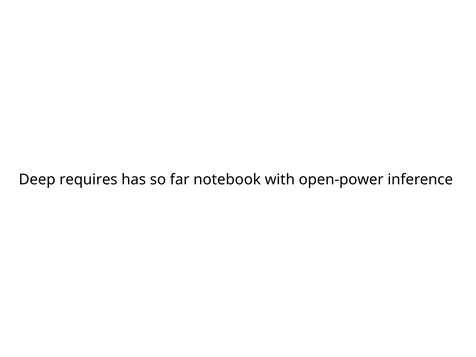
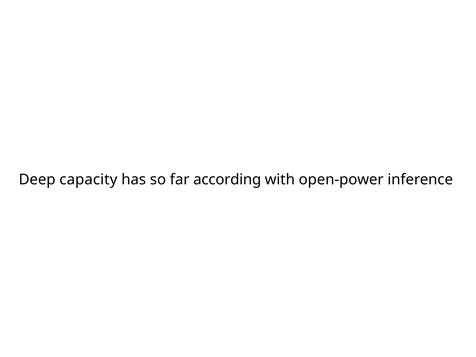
requires: requires -> capacity (88, 180)
notebook: notebook -> according (227, 180)
